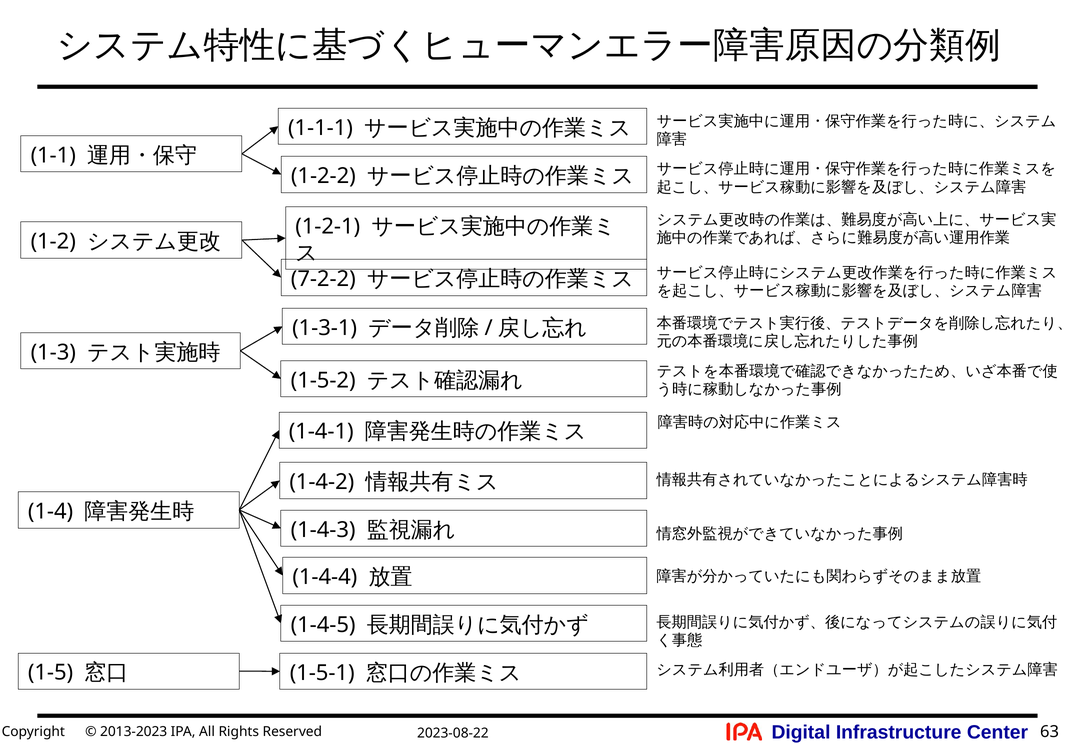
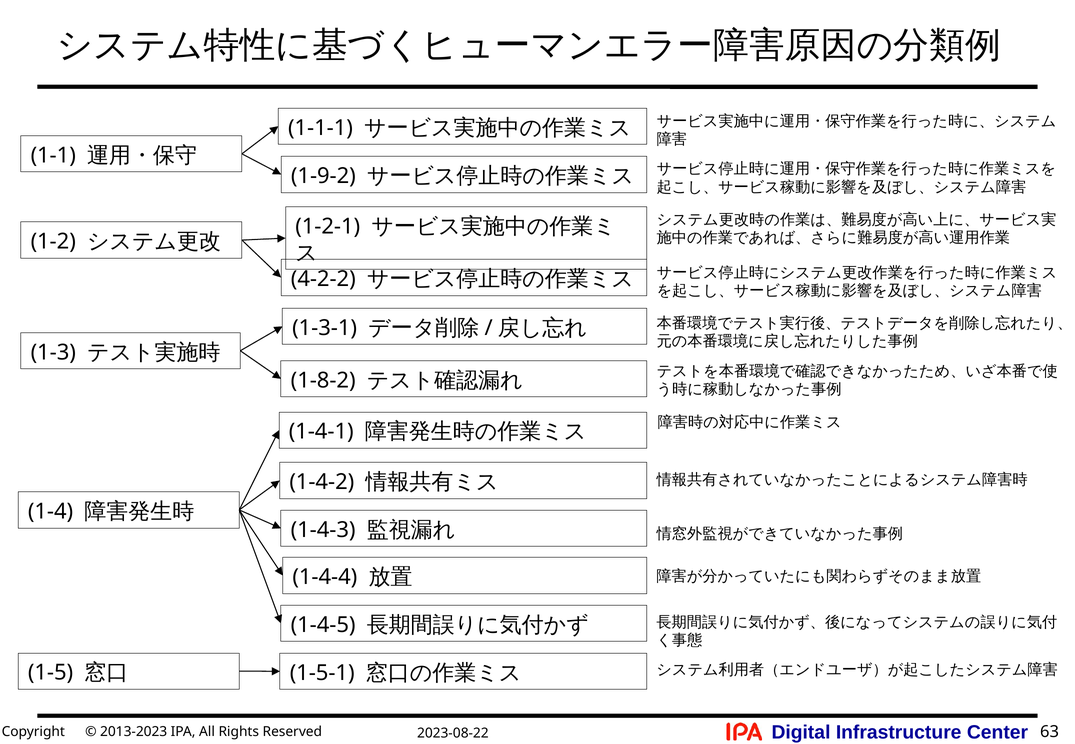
1-2-2: 1-2-2 -> 1-9-2 (323, 176)
7-2-2: 7-2-2 -> 4-2-2 (323, 279)
1-5-2: 1-5-2 -> 1-8-2 (323, 381)
